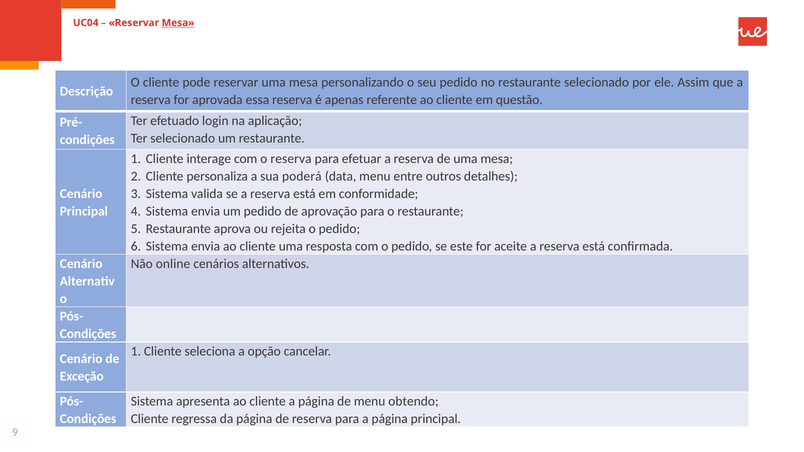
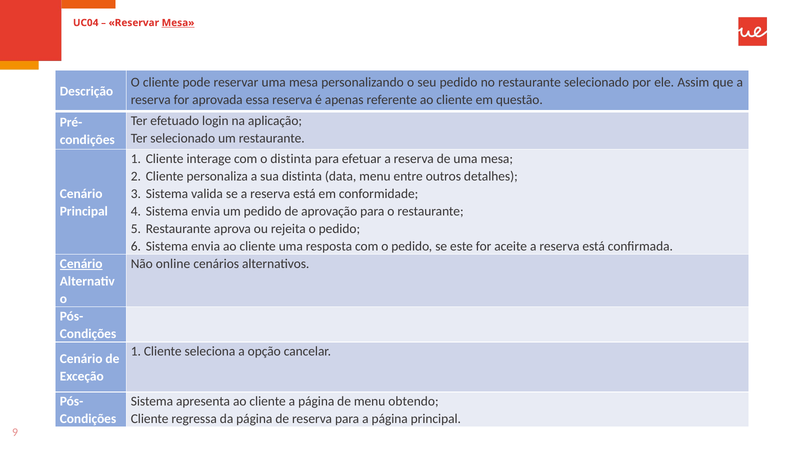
o reserva: reserva -> distinta (291, 159)
sua poderá: poderá -> distinta (302, 176)
Cenário underline: none -> present (81, 264)
